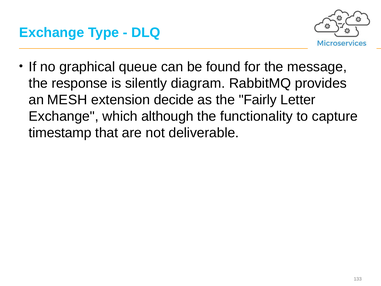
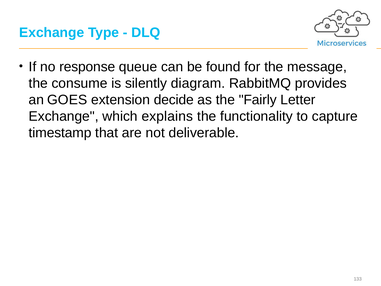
graphical: graphical -> response (87, 67)
response: response -> consume (80, 83)
MESH: MESH -> GOES (67, 100)
although: although -> explains (167, 116)
